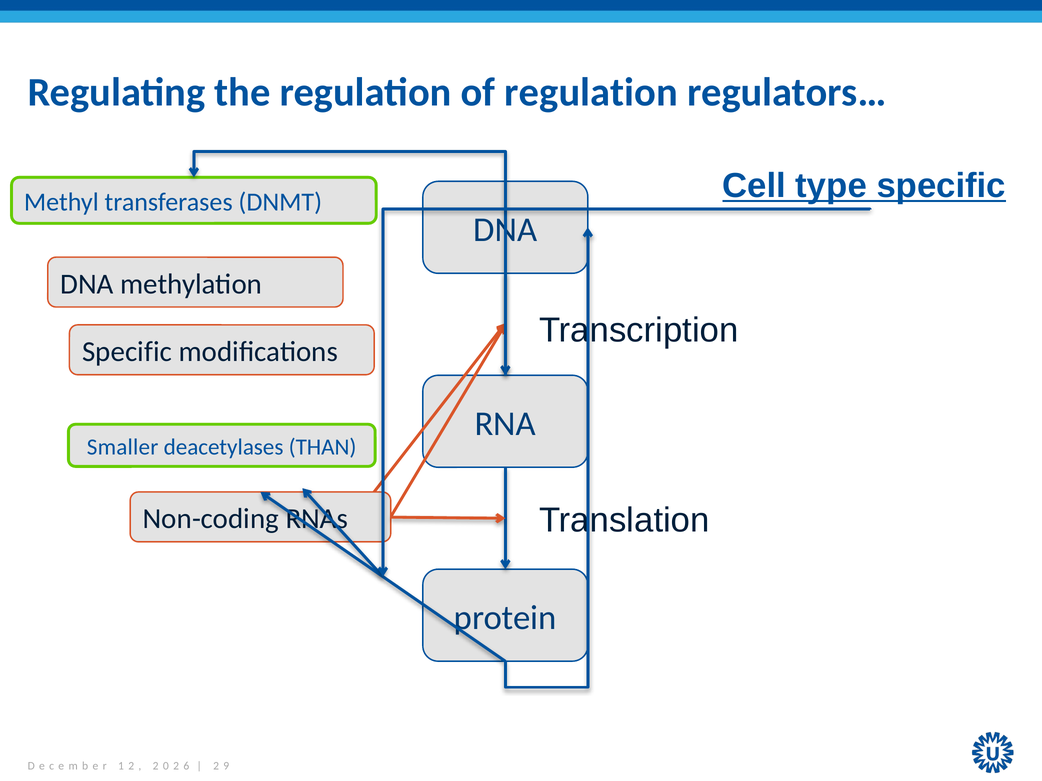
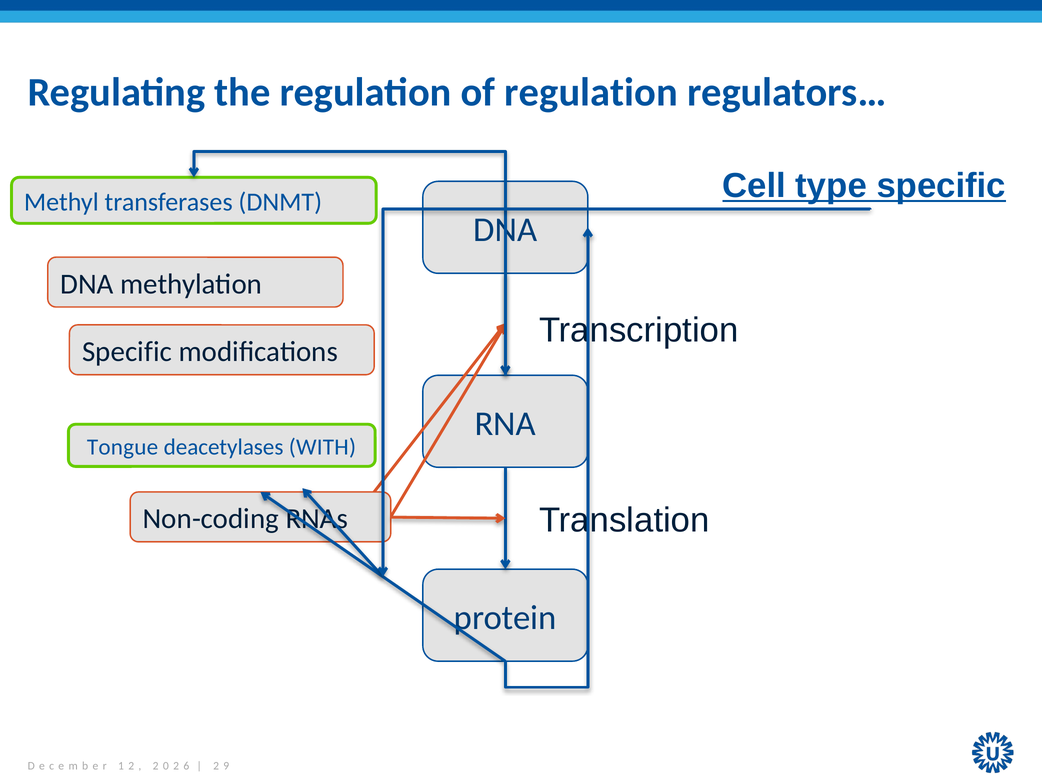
Smaller: Smaller -> Tongue (123, 447)
THAN: THAN -> WITH (322, 447)
